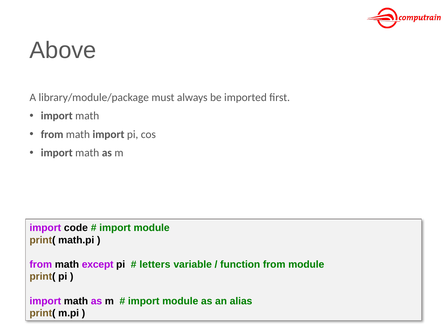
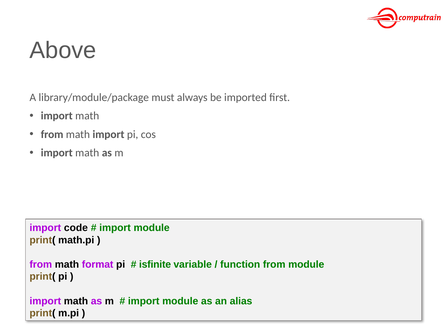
except: except -> format (98, 264)
letters: letters -> isfinite (155, 264)
